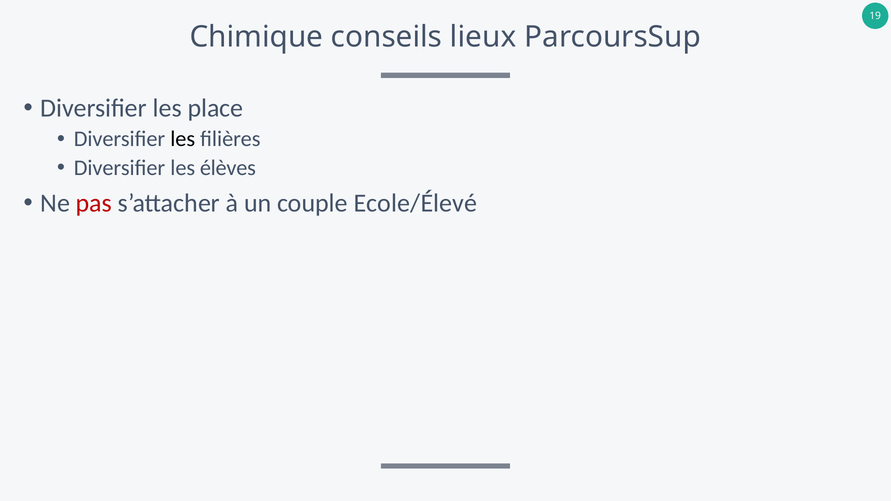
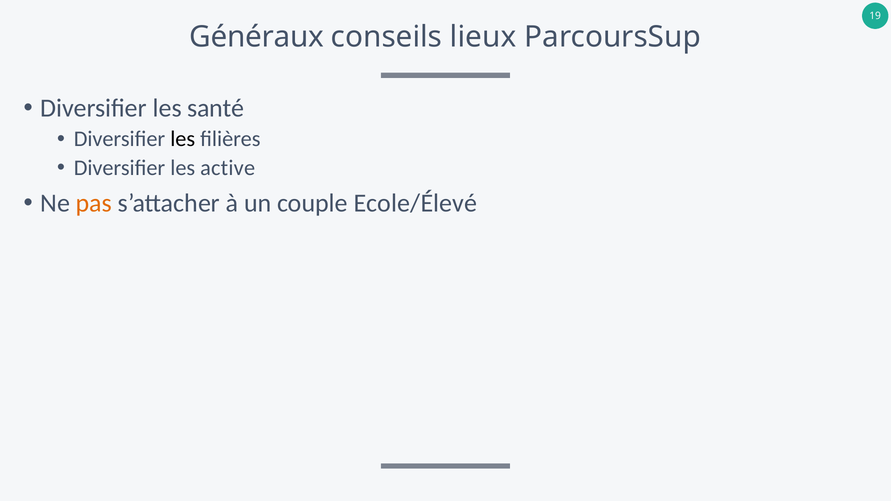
Chimique: Chimique -> Généraux (257, 37)
place: place -> santé (216, 108)
élèves: élèves -> active (228, 168)
pas colour: red -> orange (94, 203)
